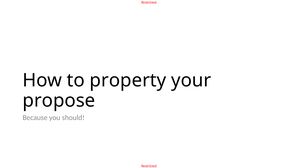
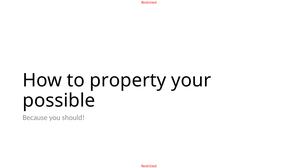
propose: propose -> possible (59, 100)
